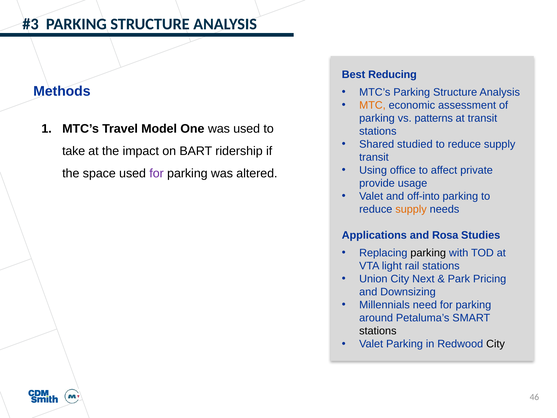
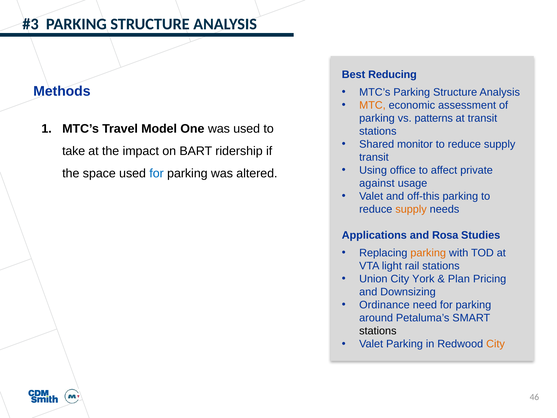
studied: studied -> monitor (415, 144)
for colour: purple -> blue (157, 173)
provide: provide -> against (377, 183)
off-into: off-into -> off-this (423, 196)
parking colour: black -> orange (428, 253)
Next: Next -> York (423, 279)
Park: Park -> Plan (459, 279)
Millennials: Millennials -> Ordinance (384, 305)
City colour: black -> orange (496, 344)
